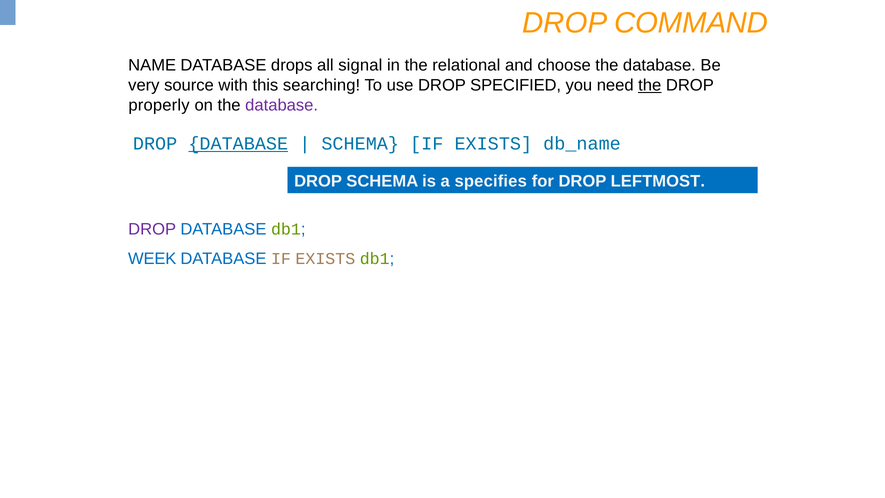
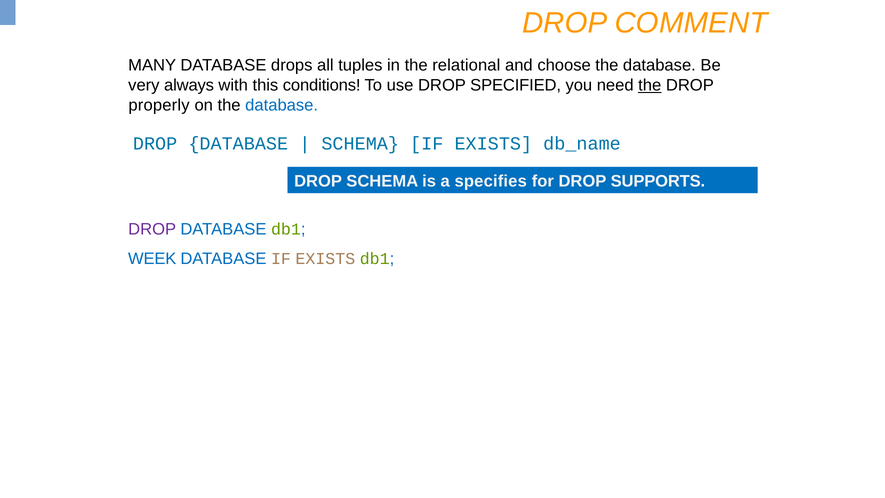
COMMAND: COMMAND -> COMMENT (691, 23)
NAME: NAME -> MANY (152, 65)
signal: signal -> tuples (360, 65)
source: source -> always (189, 85)
searching: searching -> conditions (322, 85)
database colour: purple -> blue (282, 105)
DATABASE underline: present -> none (238, 144)
LEFTMOST: LEFTMOST -> SUPPORTS (658, 181)
